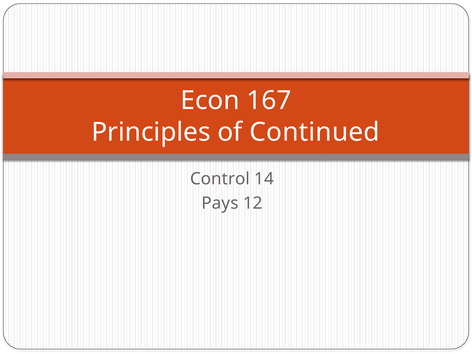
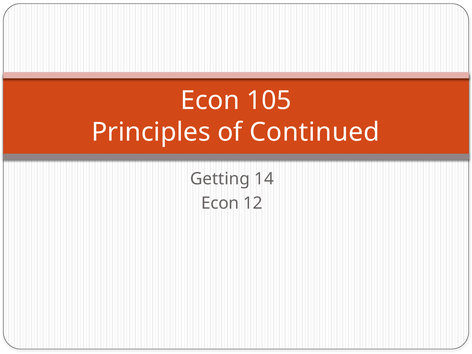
167: 167 -> 105 (269, 101)
Control: Control -> Getting (220, 179)
Pays: Pays -> Econ (220, 203)
